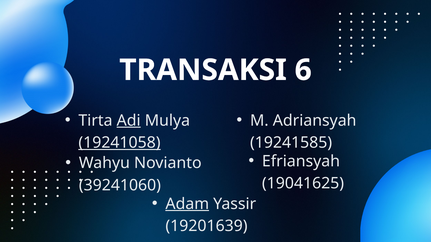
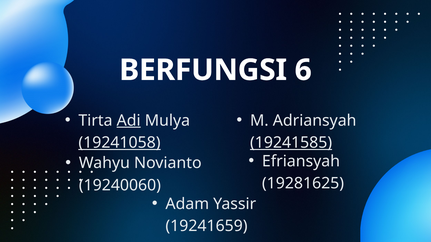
TRANSAKSI: TRANSAKSI -> BERFUNGSI (203, 70)
19241585 underline: none -> present (291, 143)
19041625: 19041625 -> 19281625 (303, 184)
39241060: 39241060 -> 19240060 (120, 186)
Adam underline: present -> none (187, 204)
19201639: 19201639 -> 19241659 (207, 226)
